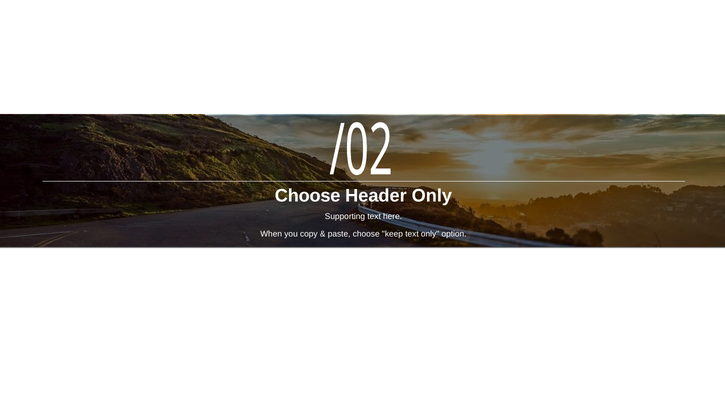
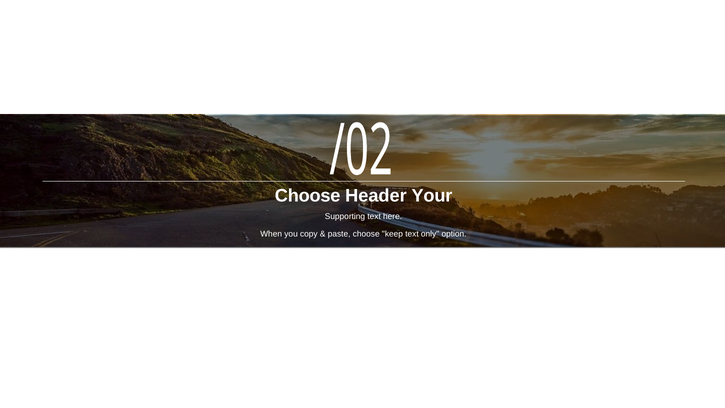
Header Only: Only -> Your (432, 195)
